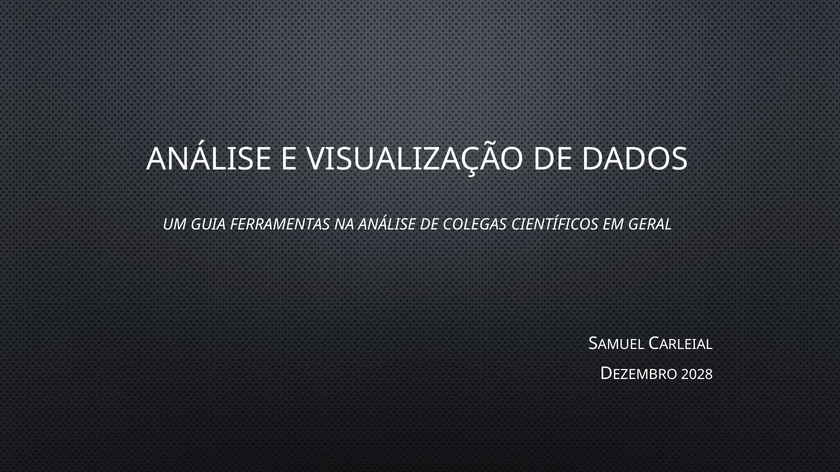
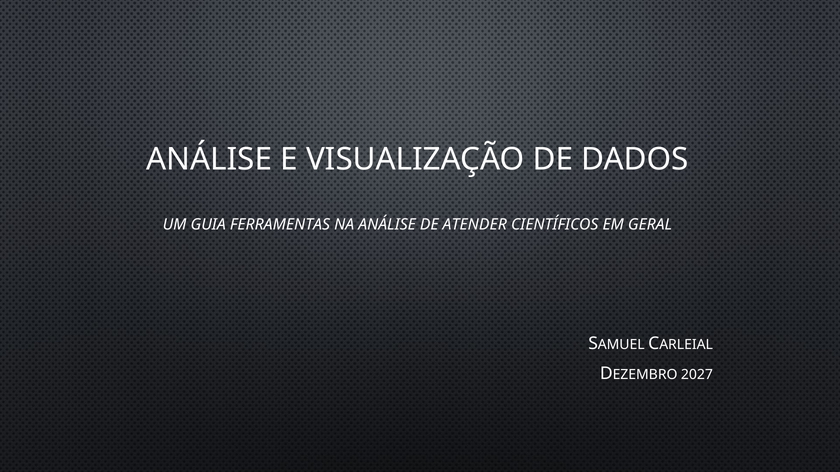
COLEGAS: COLEGAS -> ATENDER (475, 225)
2028: 2028 -> 2027 (697, 375)
